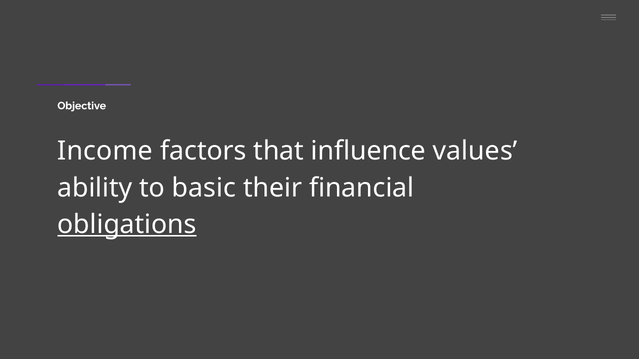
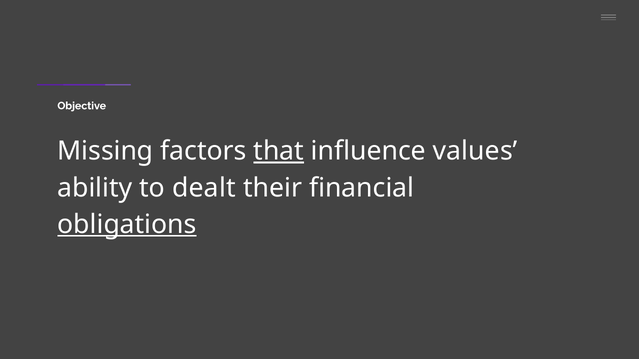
Income: Income -> Missing (105, 151)
that underline: none -> present (279, 151)
basic: basic -> dealt (204, 188)
